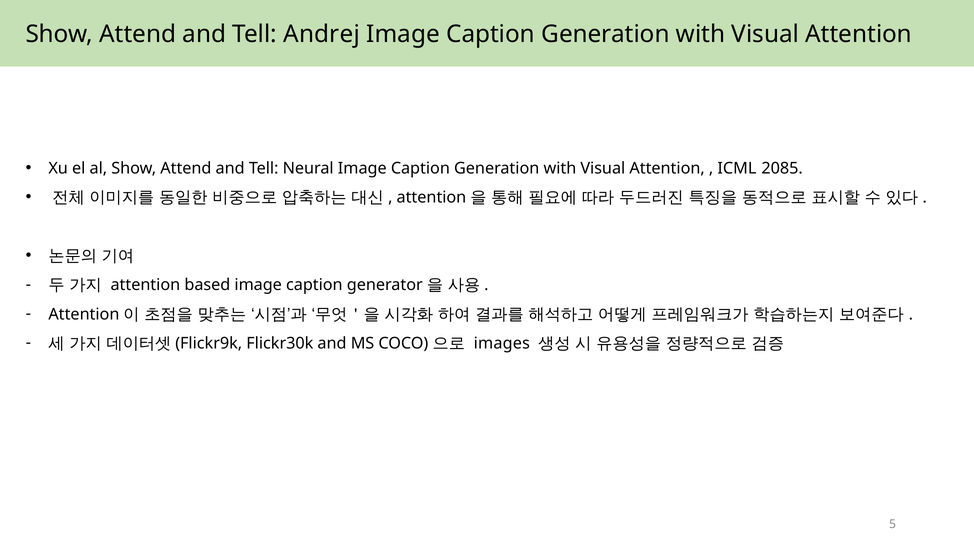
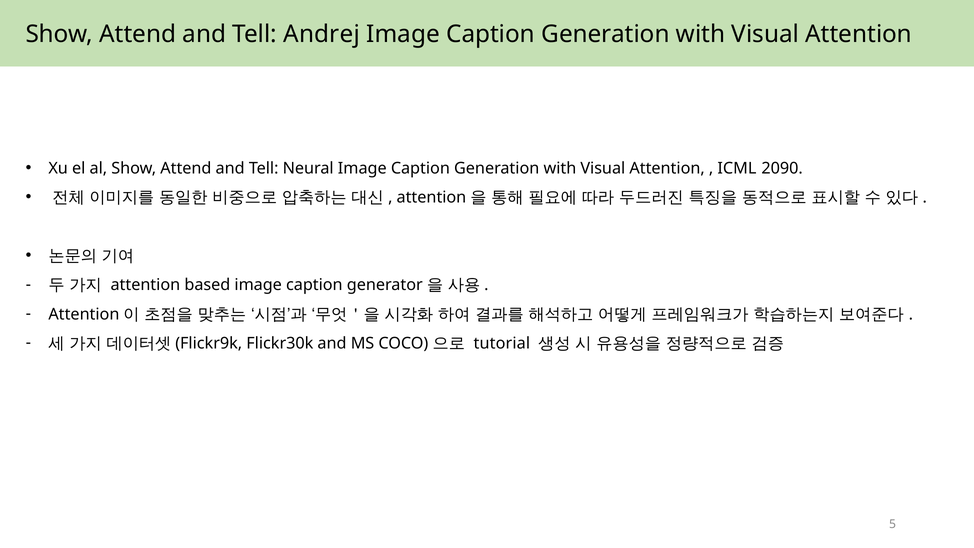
2085: 2085 -> 2090 (782, 168)
images: images -> tutorial (502, 343)
